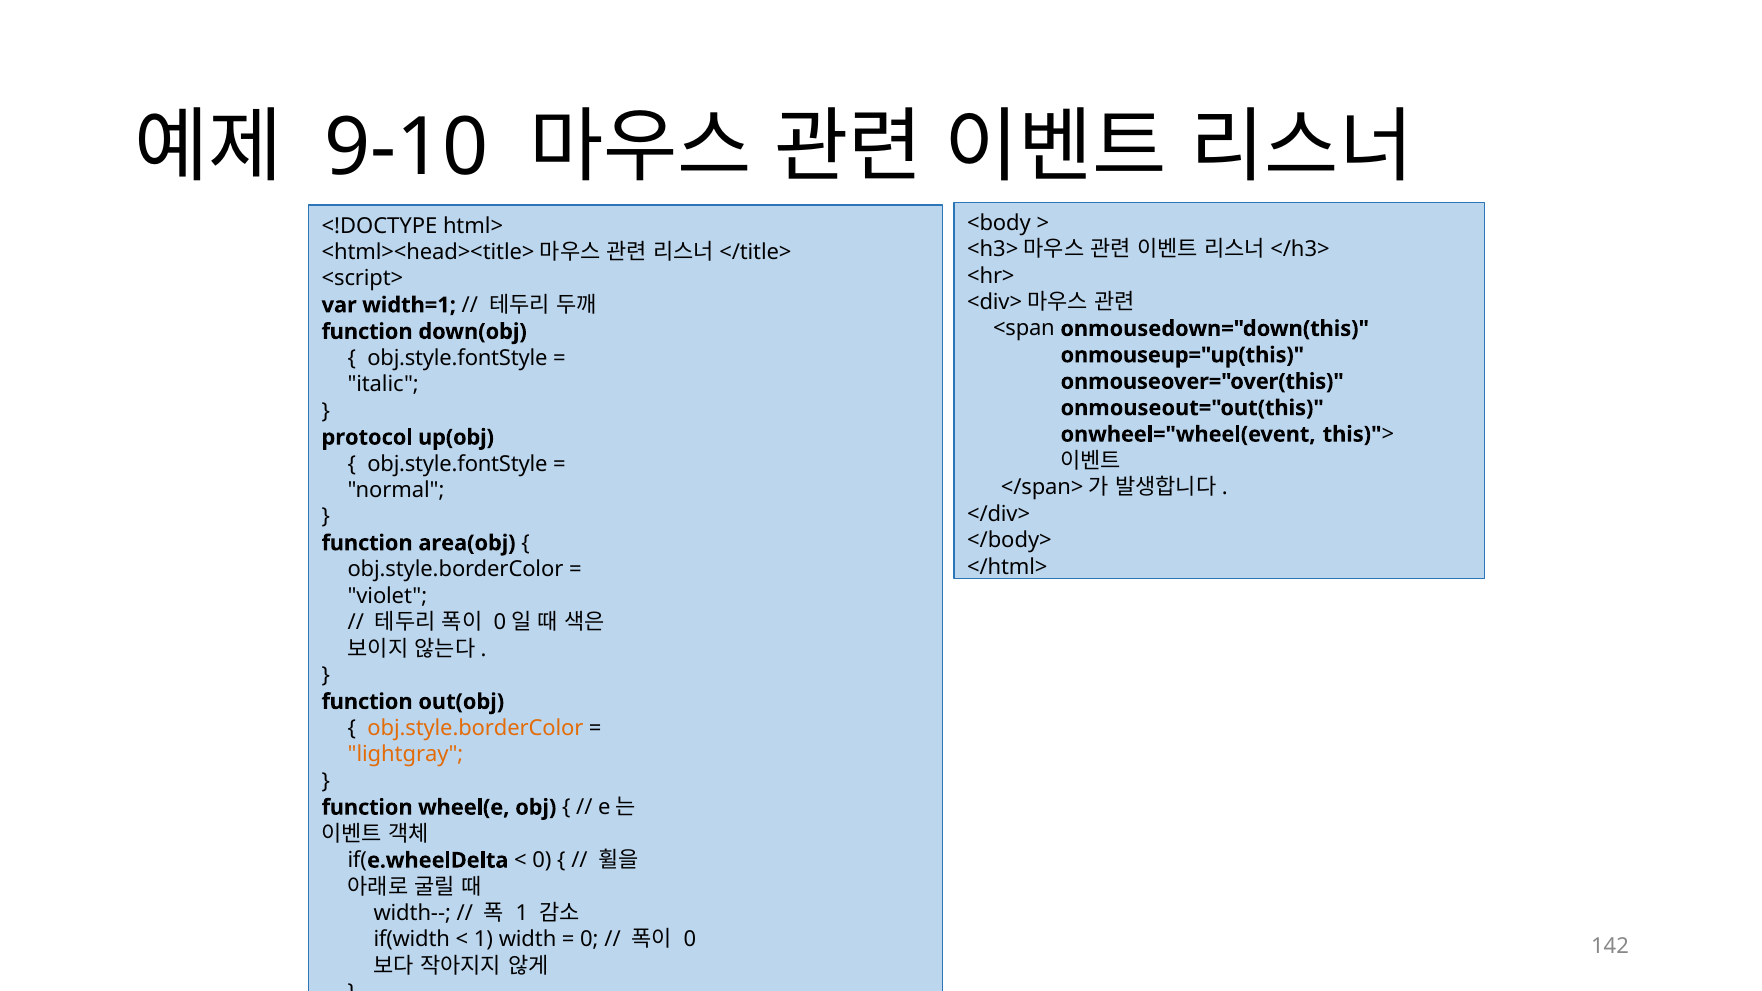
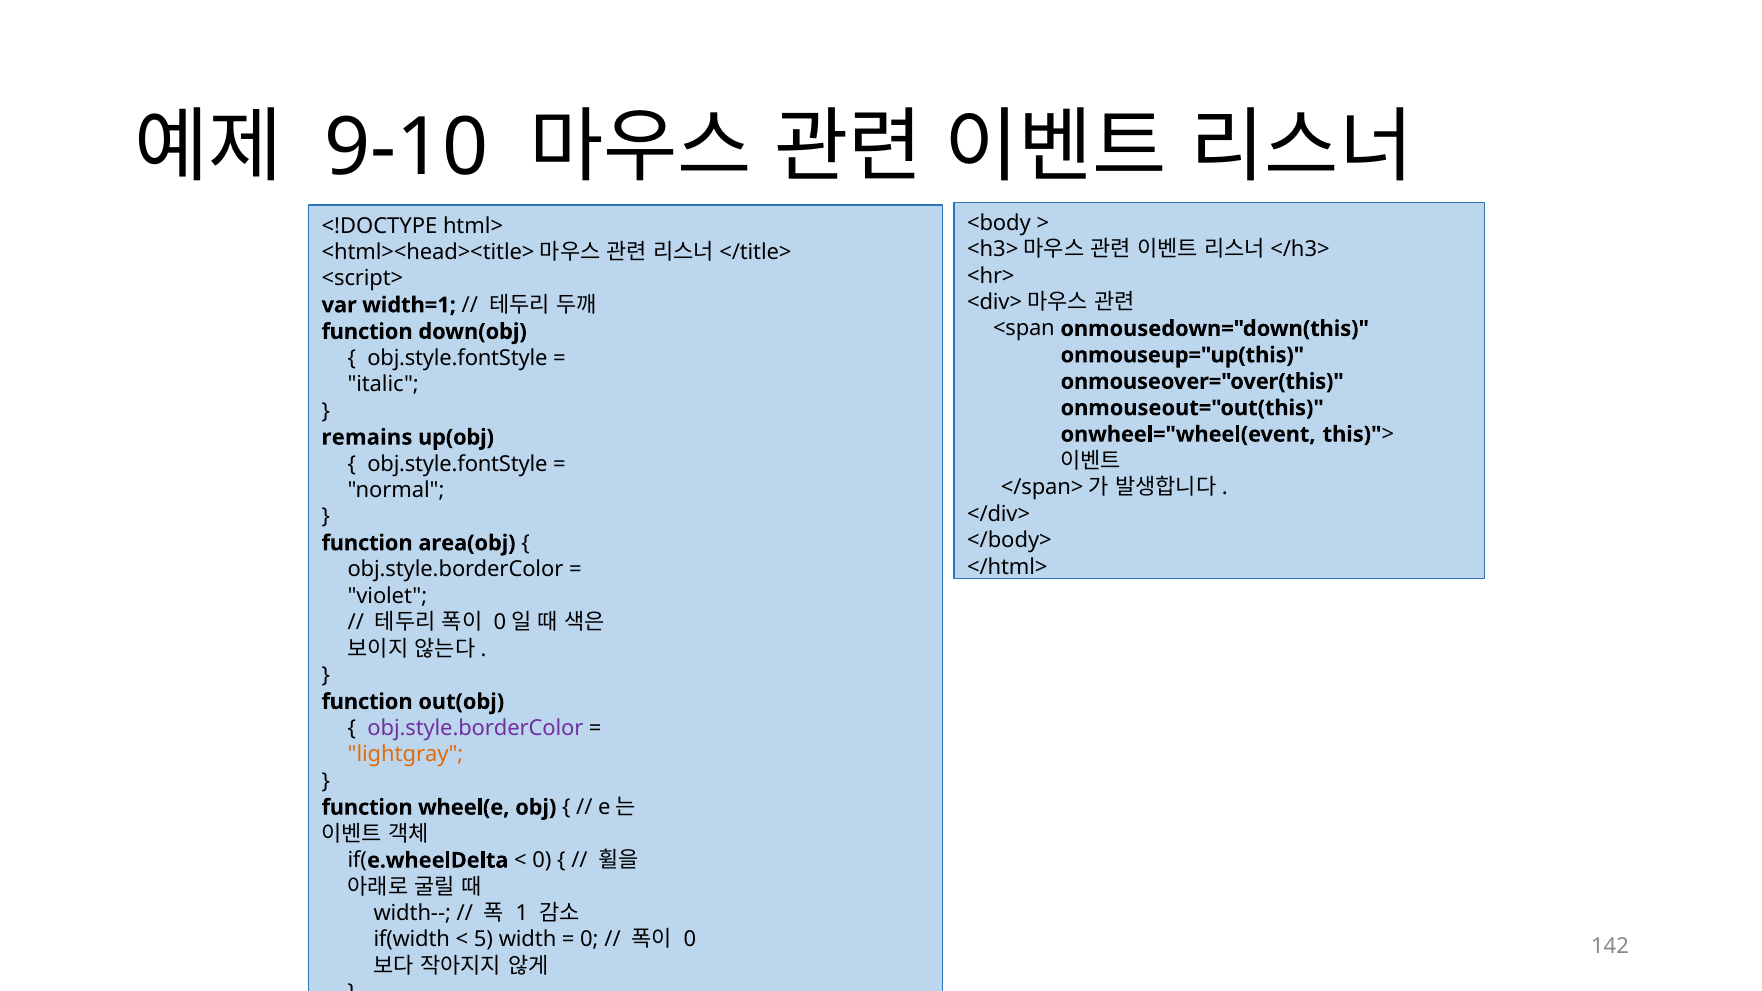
protocol: protocol -> remains (367, 437)
obj.style.borderColor colour: orange -> purple (475, 728)
1: 1 -> 5 (483, 940)
